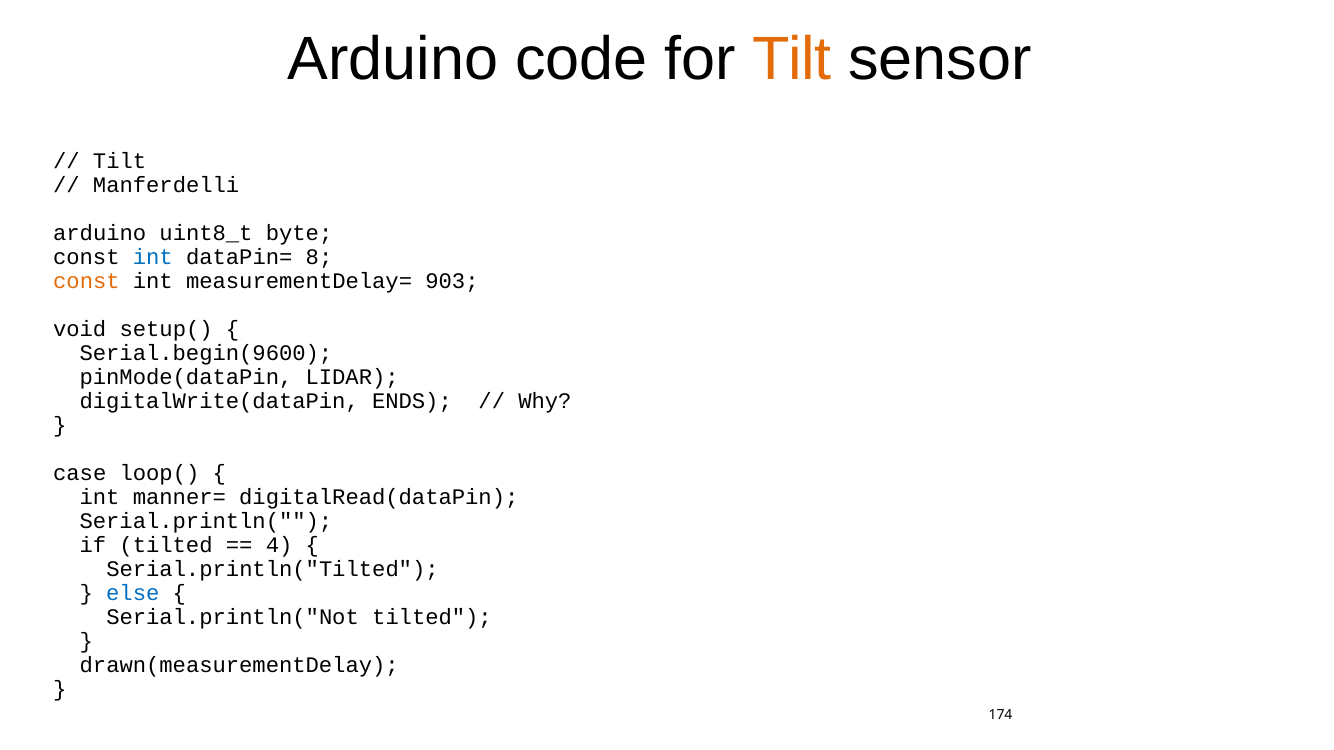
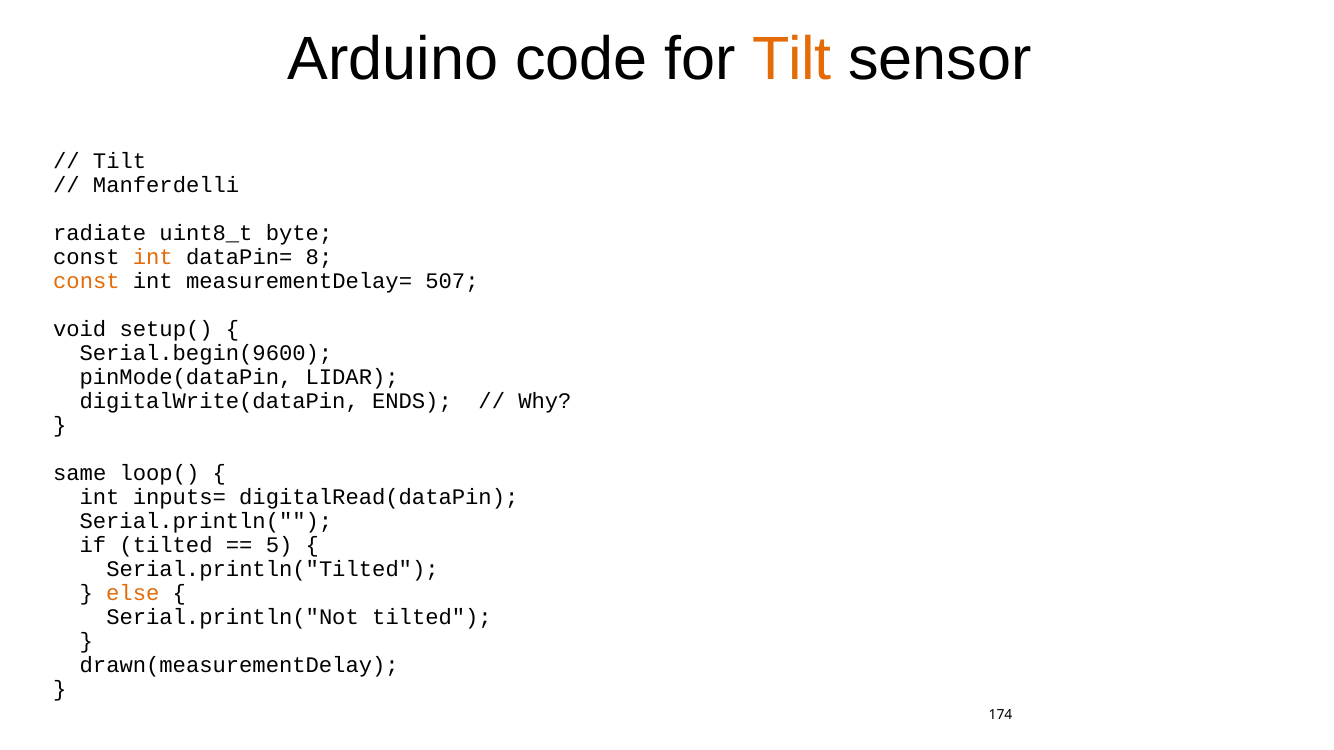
arduino: arduino -> radiate (100, 233)
int colour: blue -> orange (153, 257)
903: 903 -> 507 (452, 281)
case: case -> same (80, 473)
manner=: manner= -> inputs= (179, 497)
4: 4 -> 5 (279, 545)
else colour: blue -> orange (133, 593)
